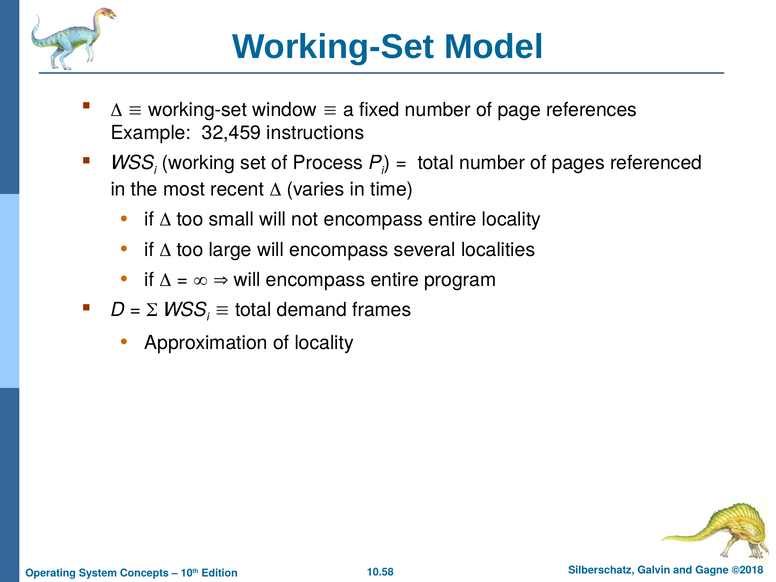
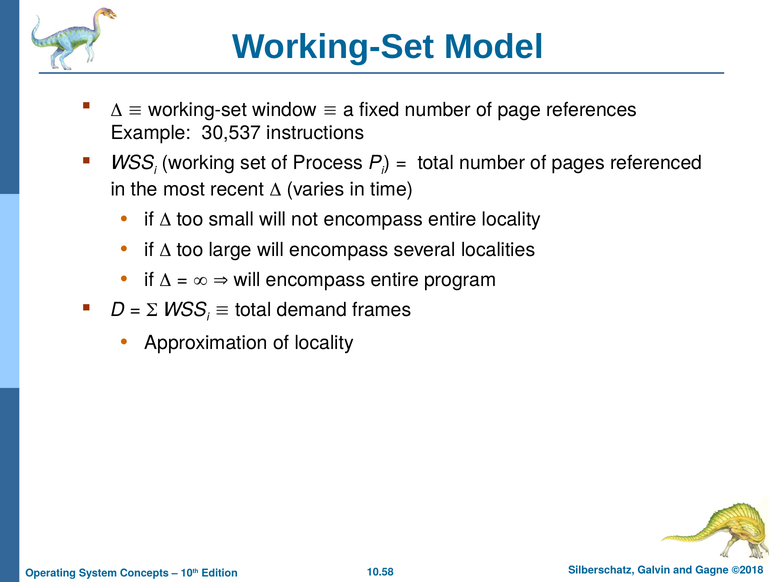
32,459: 32,459 -> 30,537 (231, 133)
